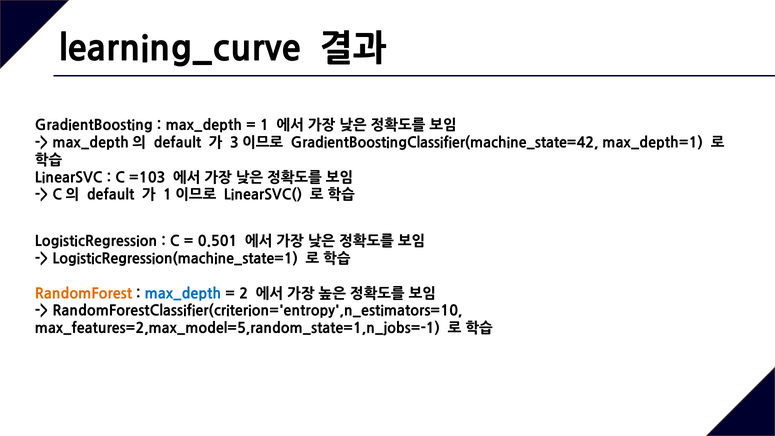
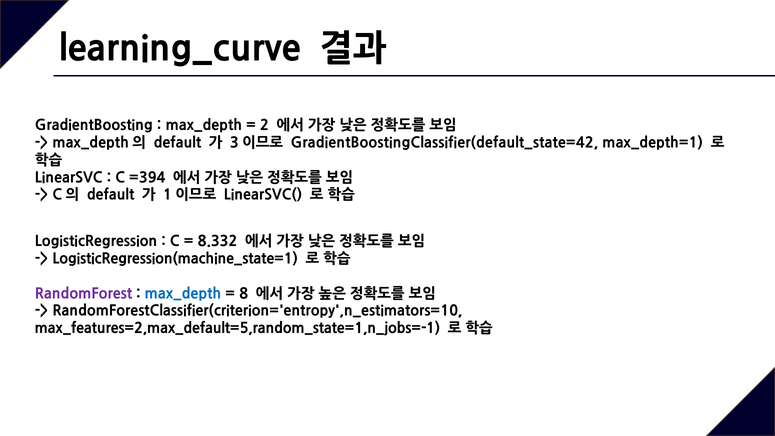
1: 1 -> 2 (265, 126)
GradientBoostingClassifier(machine_state=42: GradientBoostingClassifier(machine_state=42 -> GradientBoostingClassifier(default_state=42 (444, 143)
=103: =103 -> =394 (147, 178)
0.501: 0.501 -> 8.332 (218, 242)
RandomForest colour: orange -> purple (83, 294)
2: 2 -> 8 (244, 294)
max_features=2,max_model=5,random_state=1,n_jobs=-1: max_features=2,max_model=5,random_state=1,n_jobs=-1 -> max_features=2,max_default=5,random_state=1,n_jobs=-1 (237, 329)
